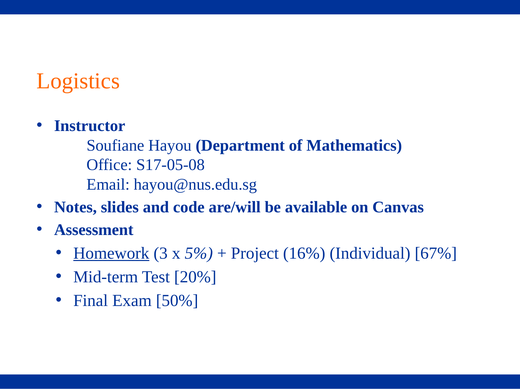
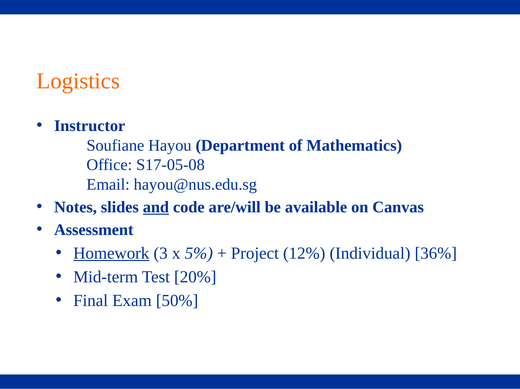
and underline: none -> present (156, 207)
16%: 16% -> 12% (304, 253)
67%: 67% -> 36% (436, 253)
